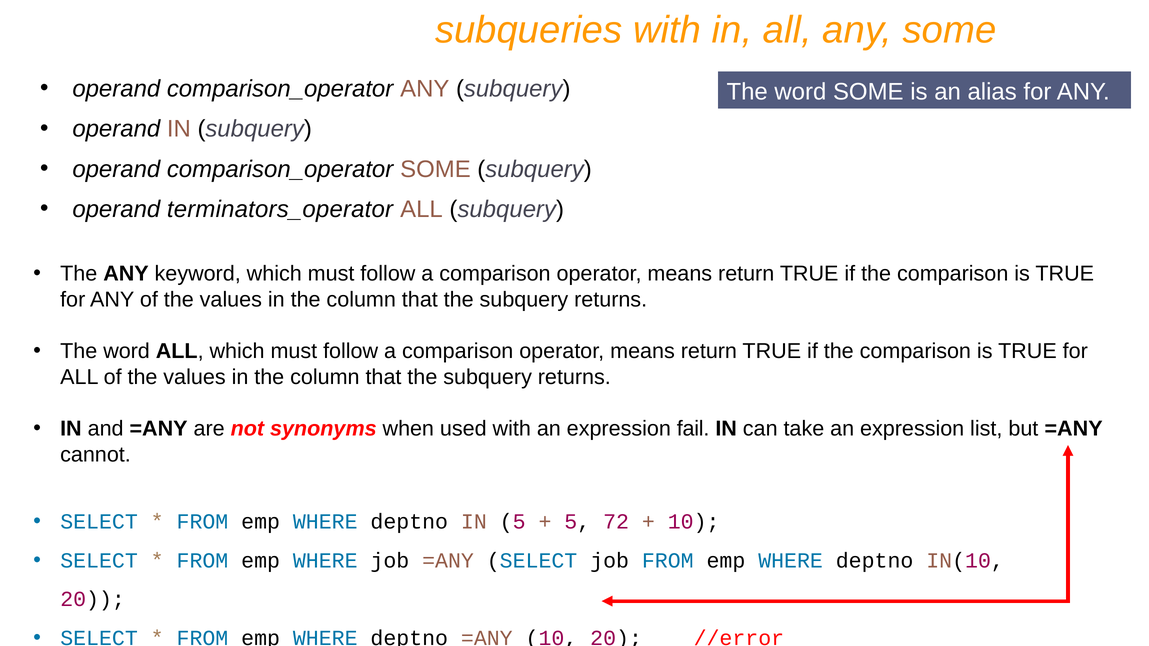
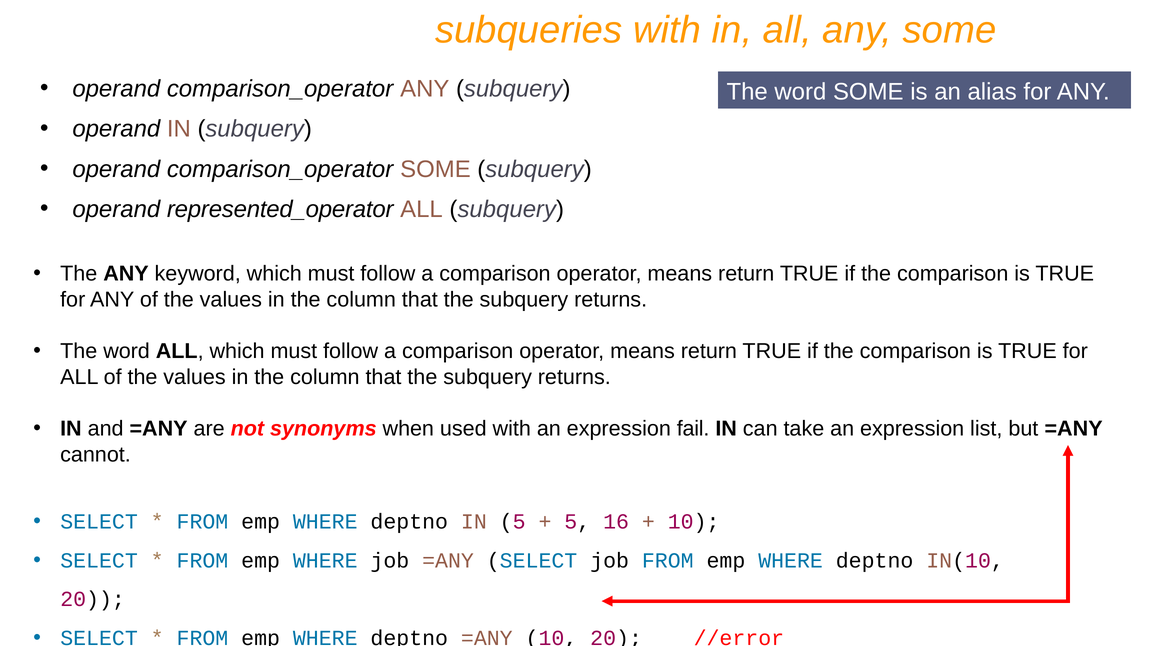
terminators_operator: terminators_operator -> represented_operator (280, 209)
72: 72 -> 16 (616, 522)
